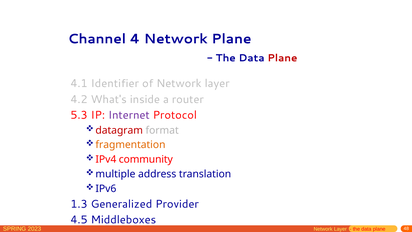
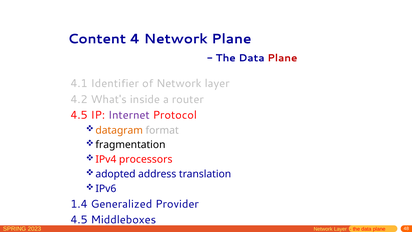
Channel: Channel -> Content (97, 39)
5.3: 5.3 -> 4.5 (79, 115)
datagram colour: red -> orange (119, 130)
fragmentation colour: orange -> black (130, 145)
community: community -> processors (146, 159)
multiple: multiple -> adopted (116, 174)
1.3: 1.3 -> 1.4 (79, 204)
